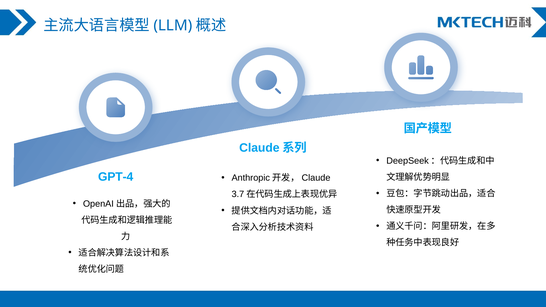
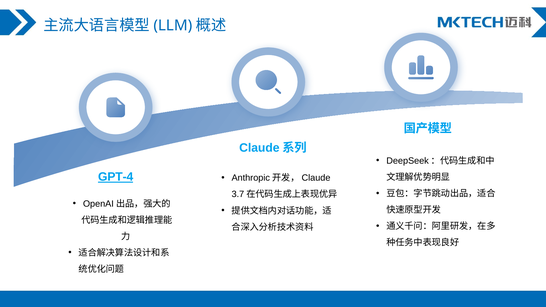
GPT-4 underline: none -> present (116, 177)
